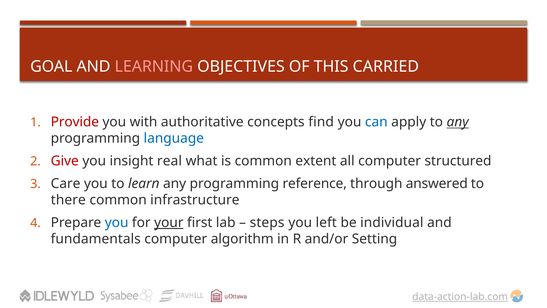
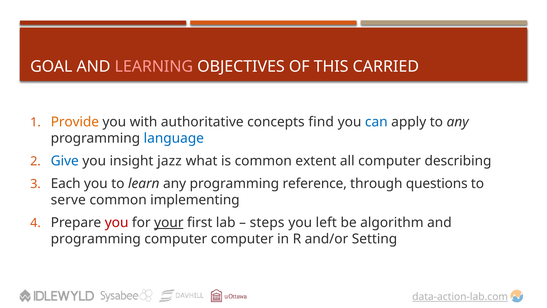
Provide colour: red -> orange (75, 122)
any underline: present -> none (458, 122)
Give colour: red -> blue (65, 161)
real: real -> jazz (169, 161)
structured: structured -> describing (458, 161)
Care: Care -> Each (66, 183)
answered: answered -> questions (437, 183)
there: there -> serve (68, 200)
infrastructure: infrastructure -> implementing (195, 200)
you colour: blue -> red (117, 222)
individual: individual -> algorithm (392, 222)
fundamentals: fundamentals -> programming (96, 239)
computer algorithm: algorithm -> computer (242, 239)
